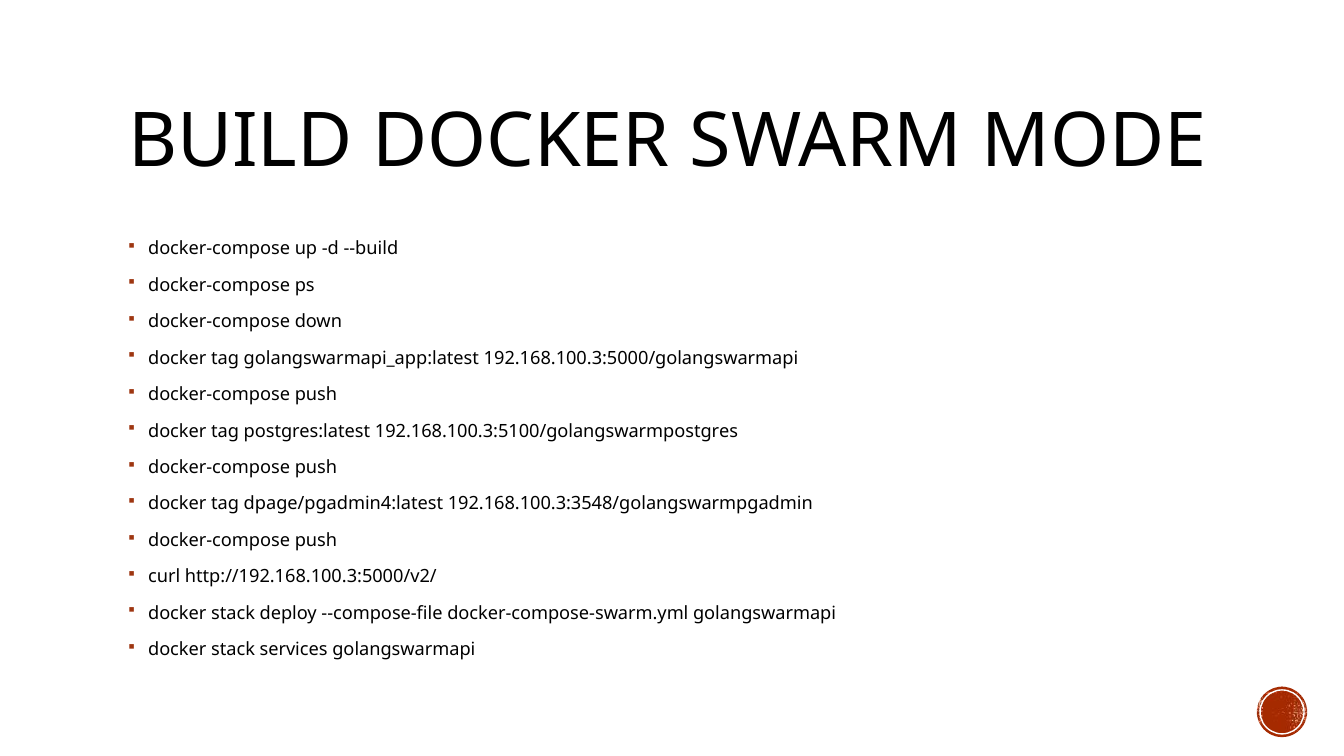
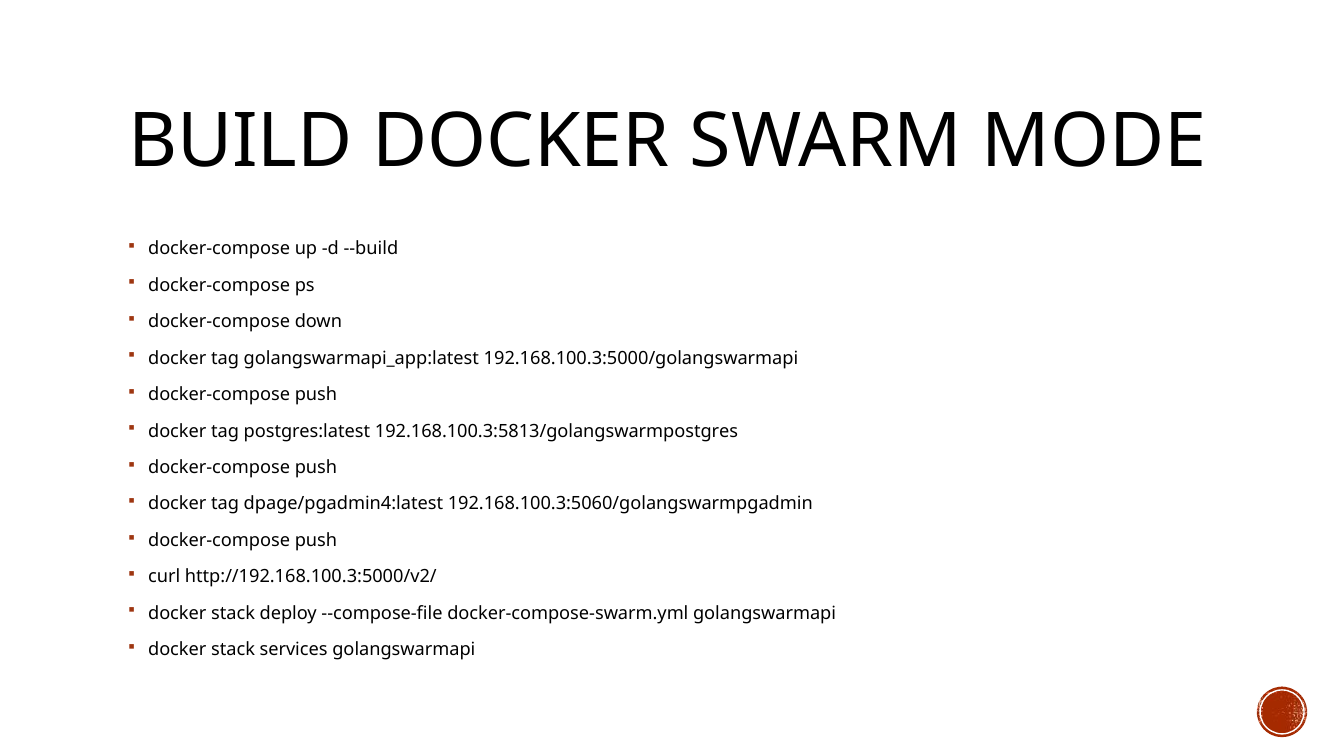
192.168.100.3:5100/golangswarmpostgres: 192.168.100.3:5100/golangswarmpostgres -> 192.168.100.3:5813/golangswarmpostgres (557, 431)
192.168.100.3:3548/golangswarmpgadmin: 192.168.100.3:3548/golangswarmpgadmin -> 192.168.100.3:5060/golangswarmpgadmin (630, 504)
